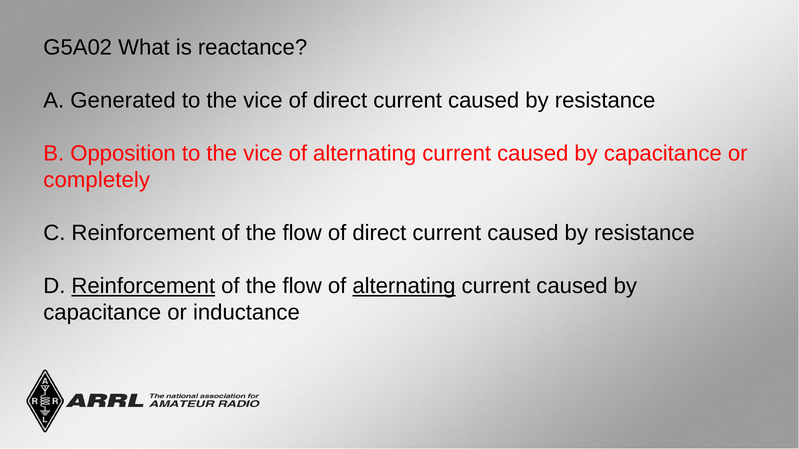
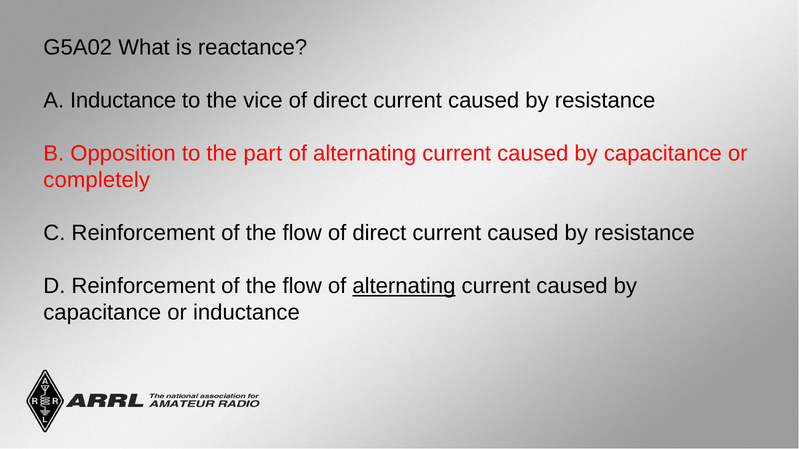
A Generated: Generated -> Inductance (123, 100)
Opposition to the vice: vice -> part (263, 154)
Reinforcement underline: present -> none (143, 286)
